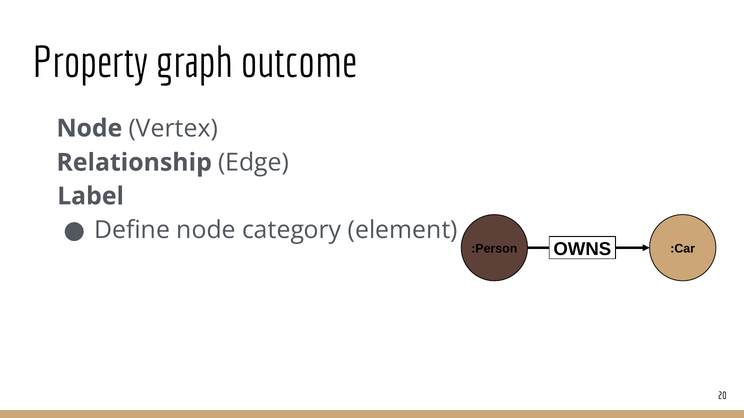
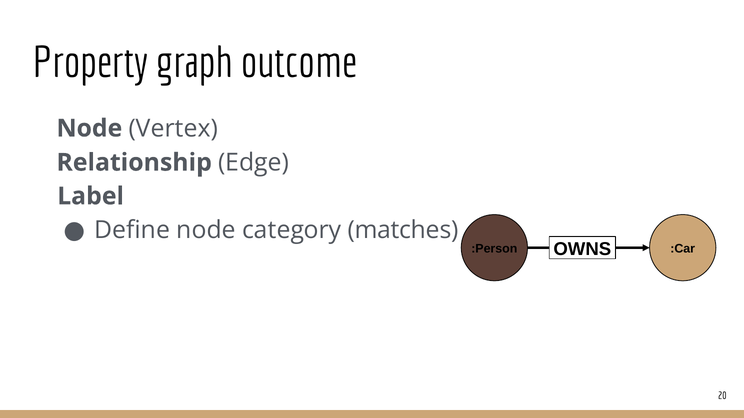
element: element -> matches (403, 231)
